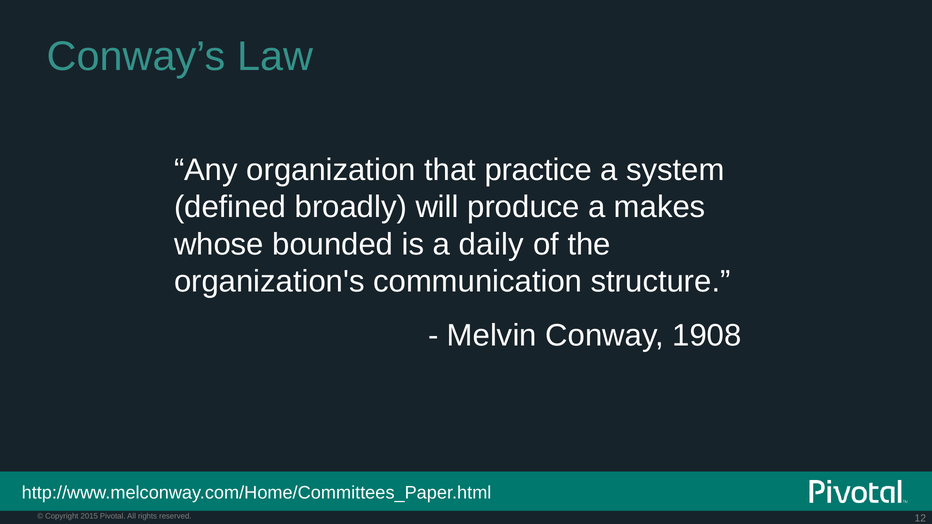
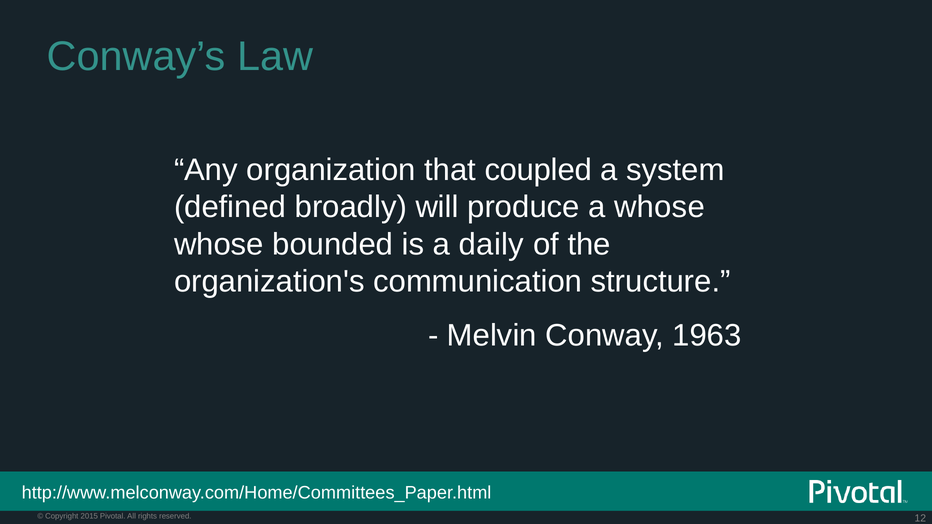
practice: practice -> coupled (538, 170)
a makes: makes -> whose (660, 207)
1908: 1908 -> 1963 (707, 336)
